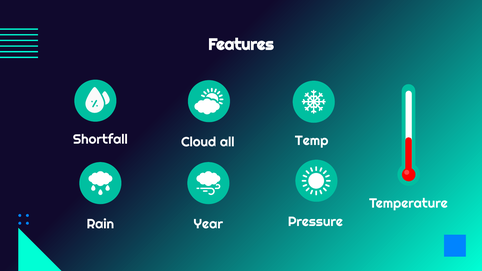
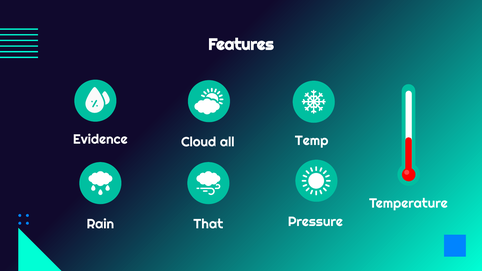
Shortfall: Shortfall -> Evidence (100, 139)
Year: Year -> That (208, 224)
